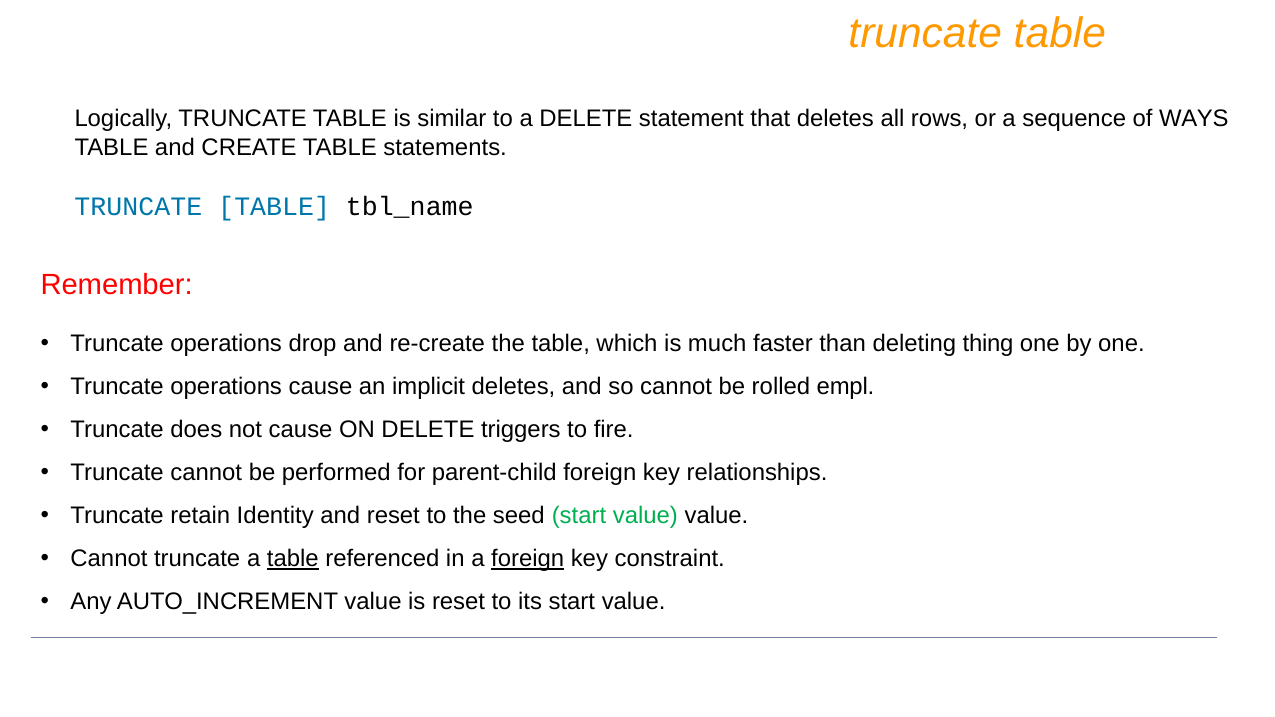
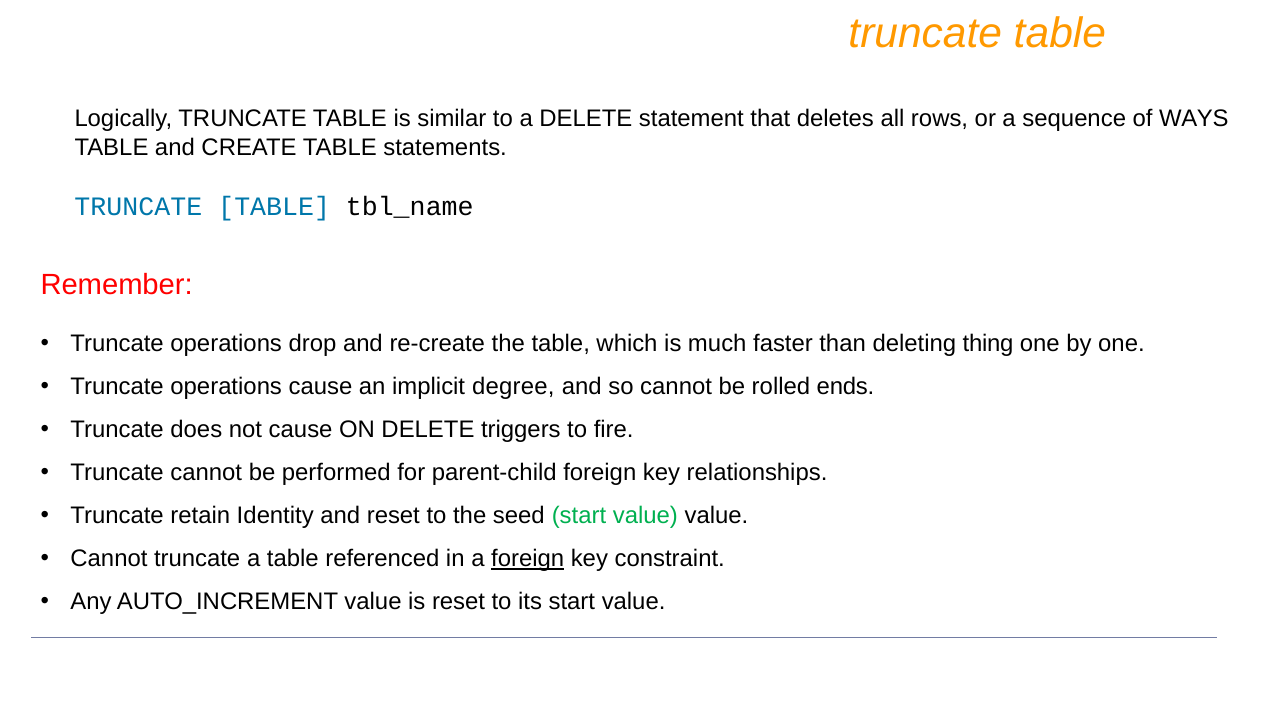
implicit deletes: deletes -> degree (513, 387)
empl: empl -> ends (845, 387)
table underline: present -> none (293, 559)
